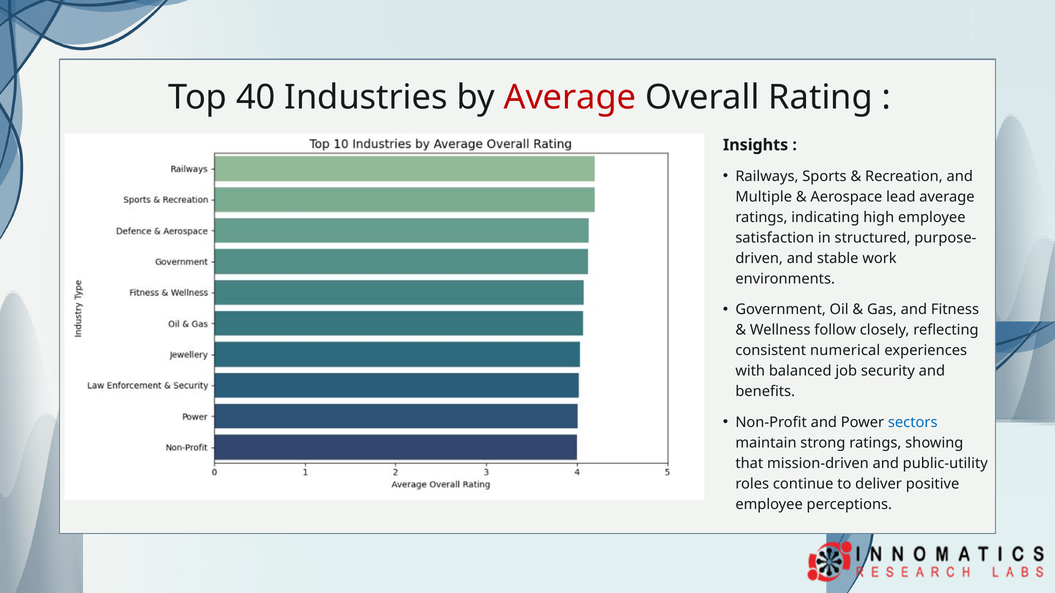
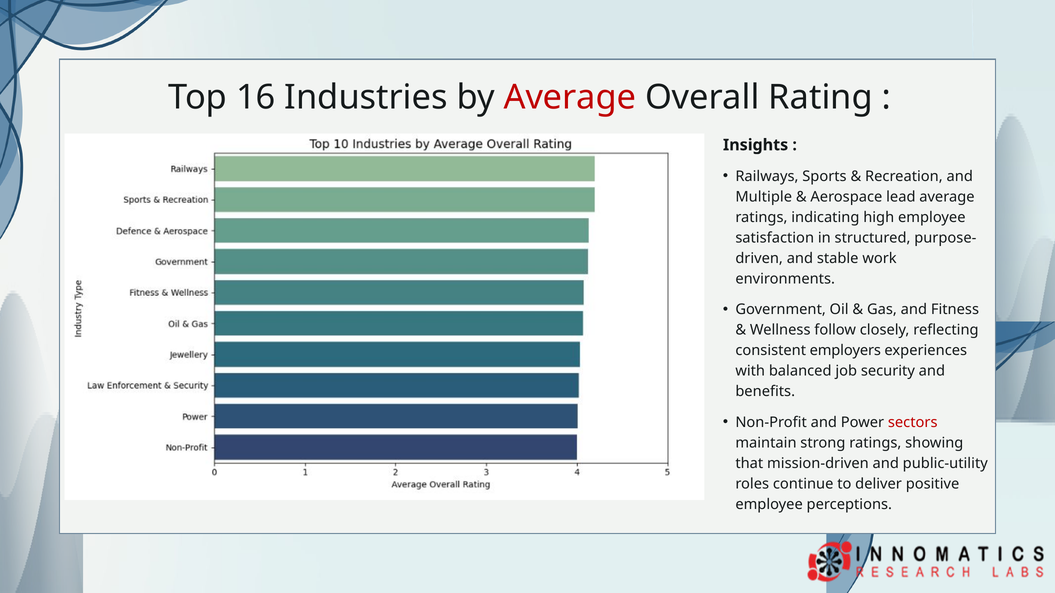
40: 40 -> 16 (256, 98)
numerical: numerical -> employers (845, 351)
sectors colour: blue -> red (913, 423)
